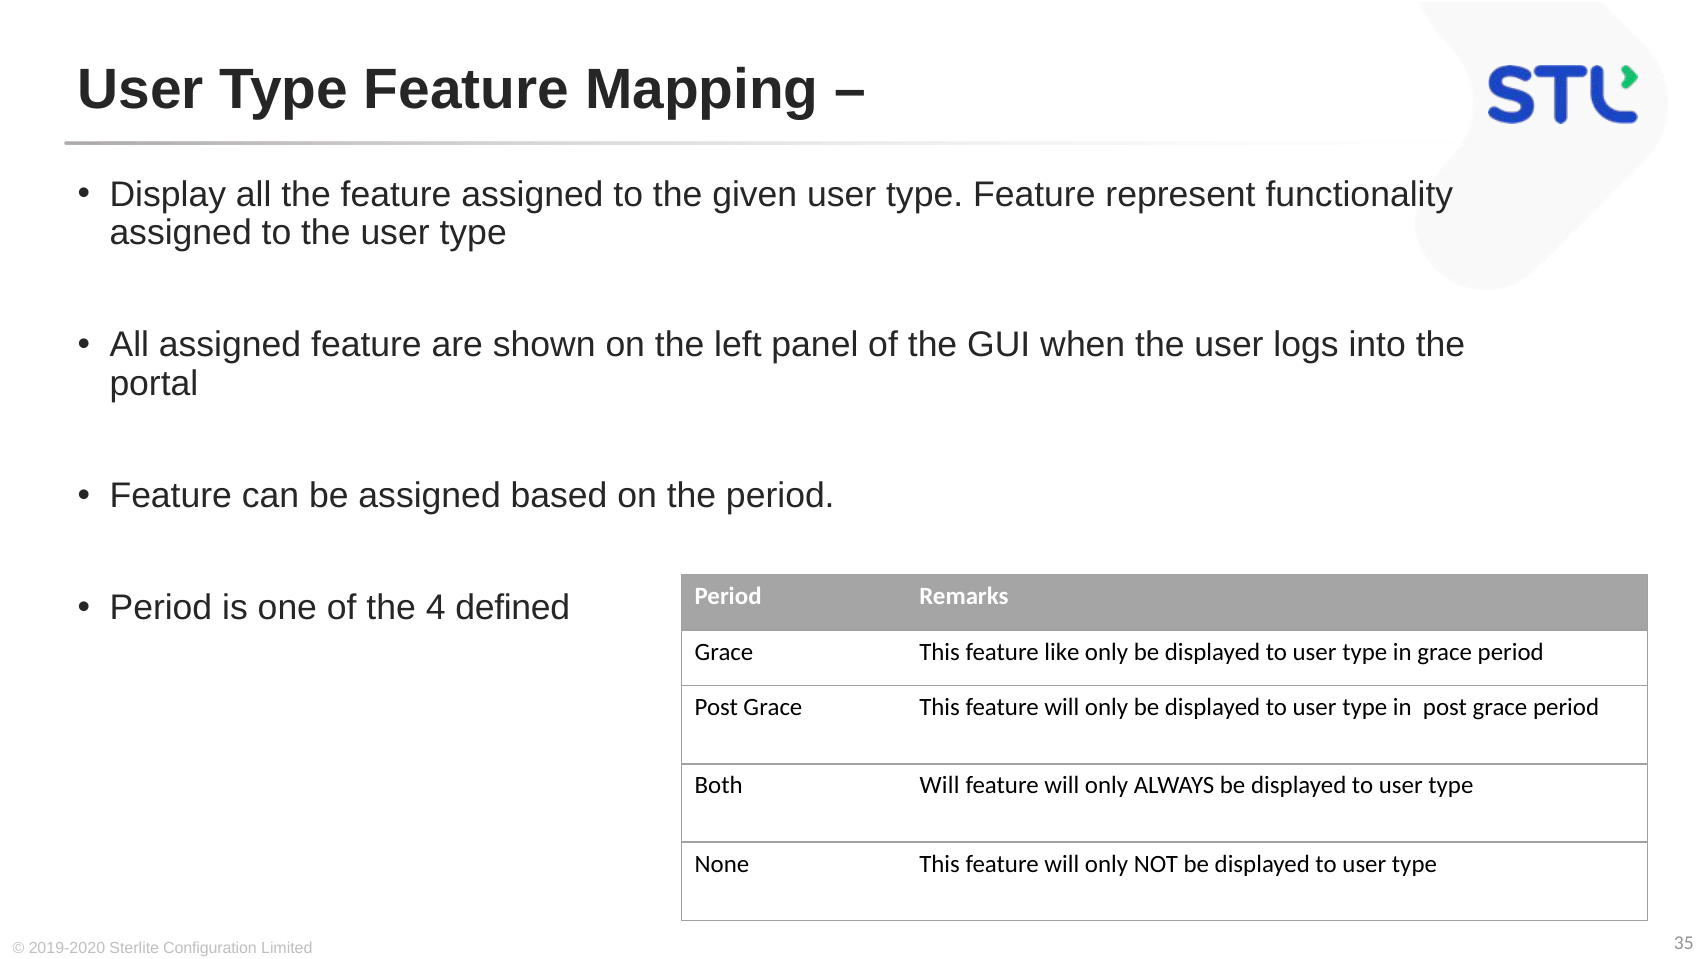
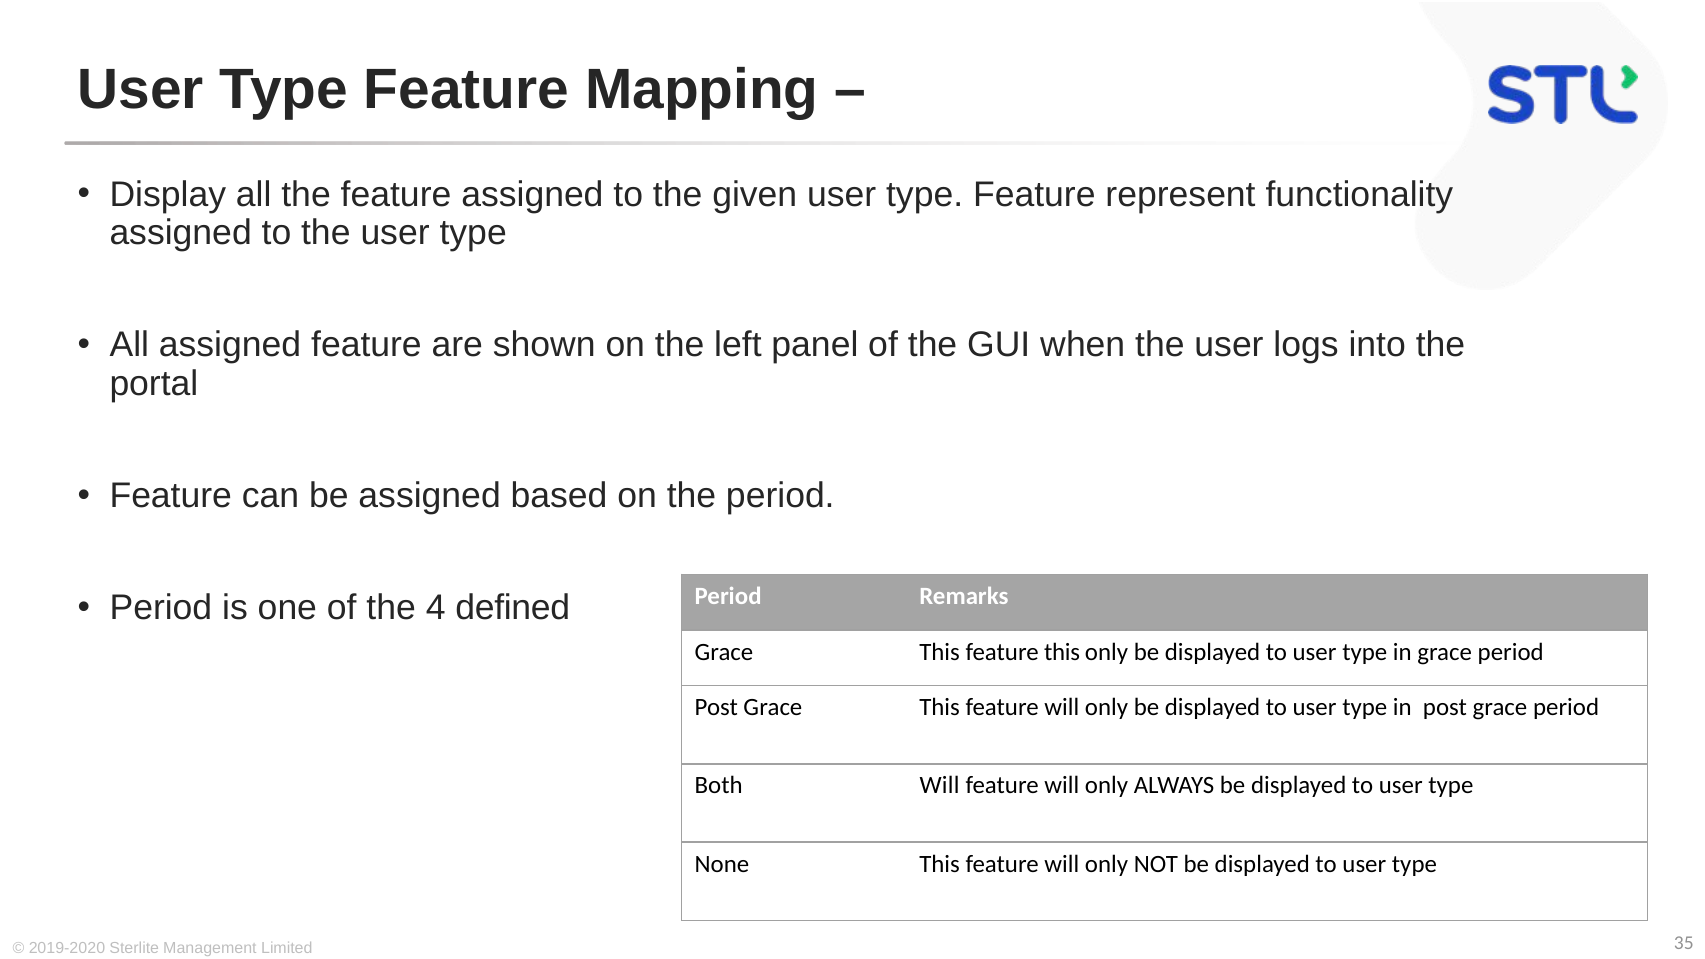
feature like: like -> this (1062, 652)
Configuration: Configuration -> Management (210, 948)
